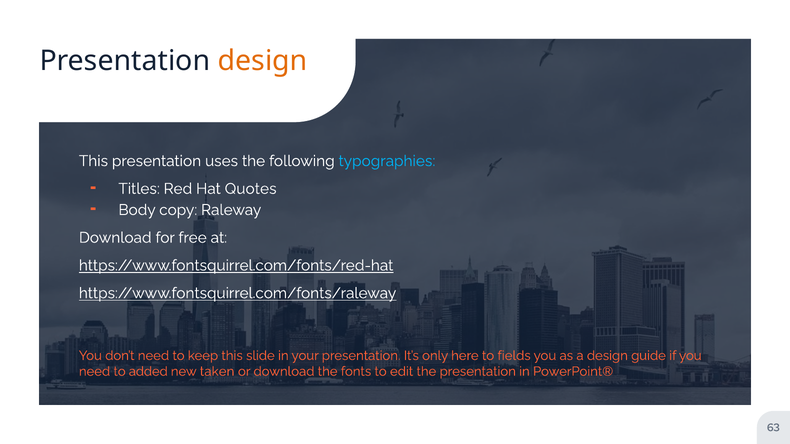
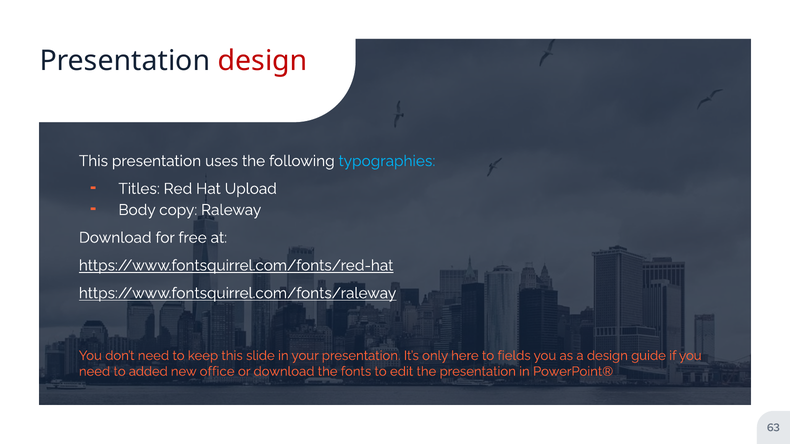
design colour: orange -> red (263, 61)
Quotes: Quotes -> Upload (251, 189)
taken: taken -> office (217, 372)
